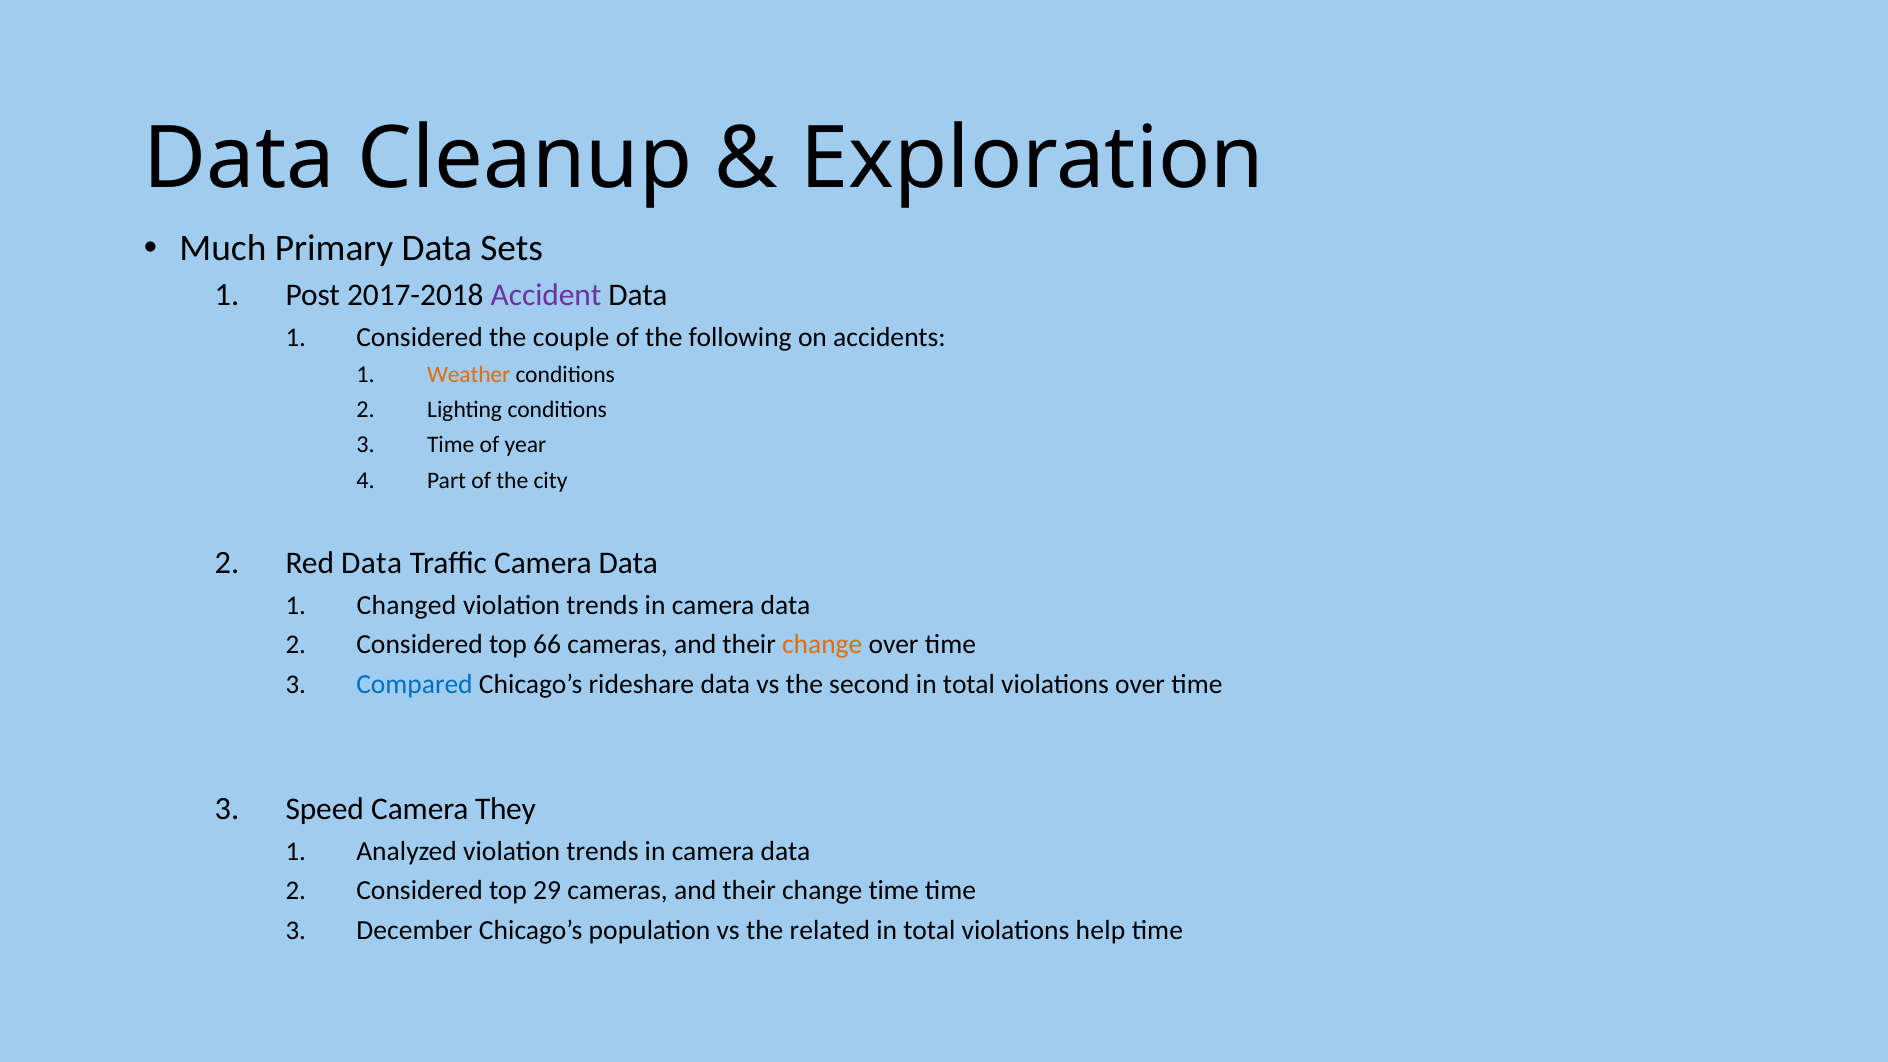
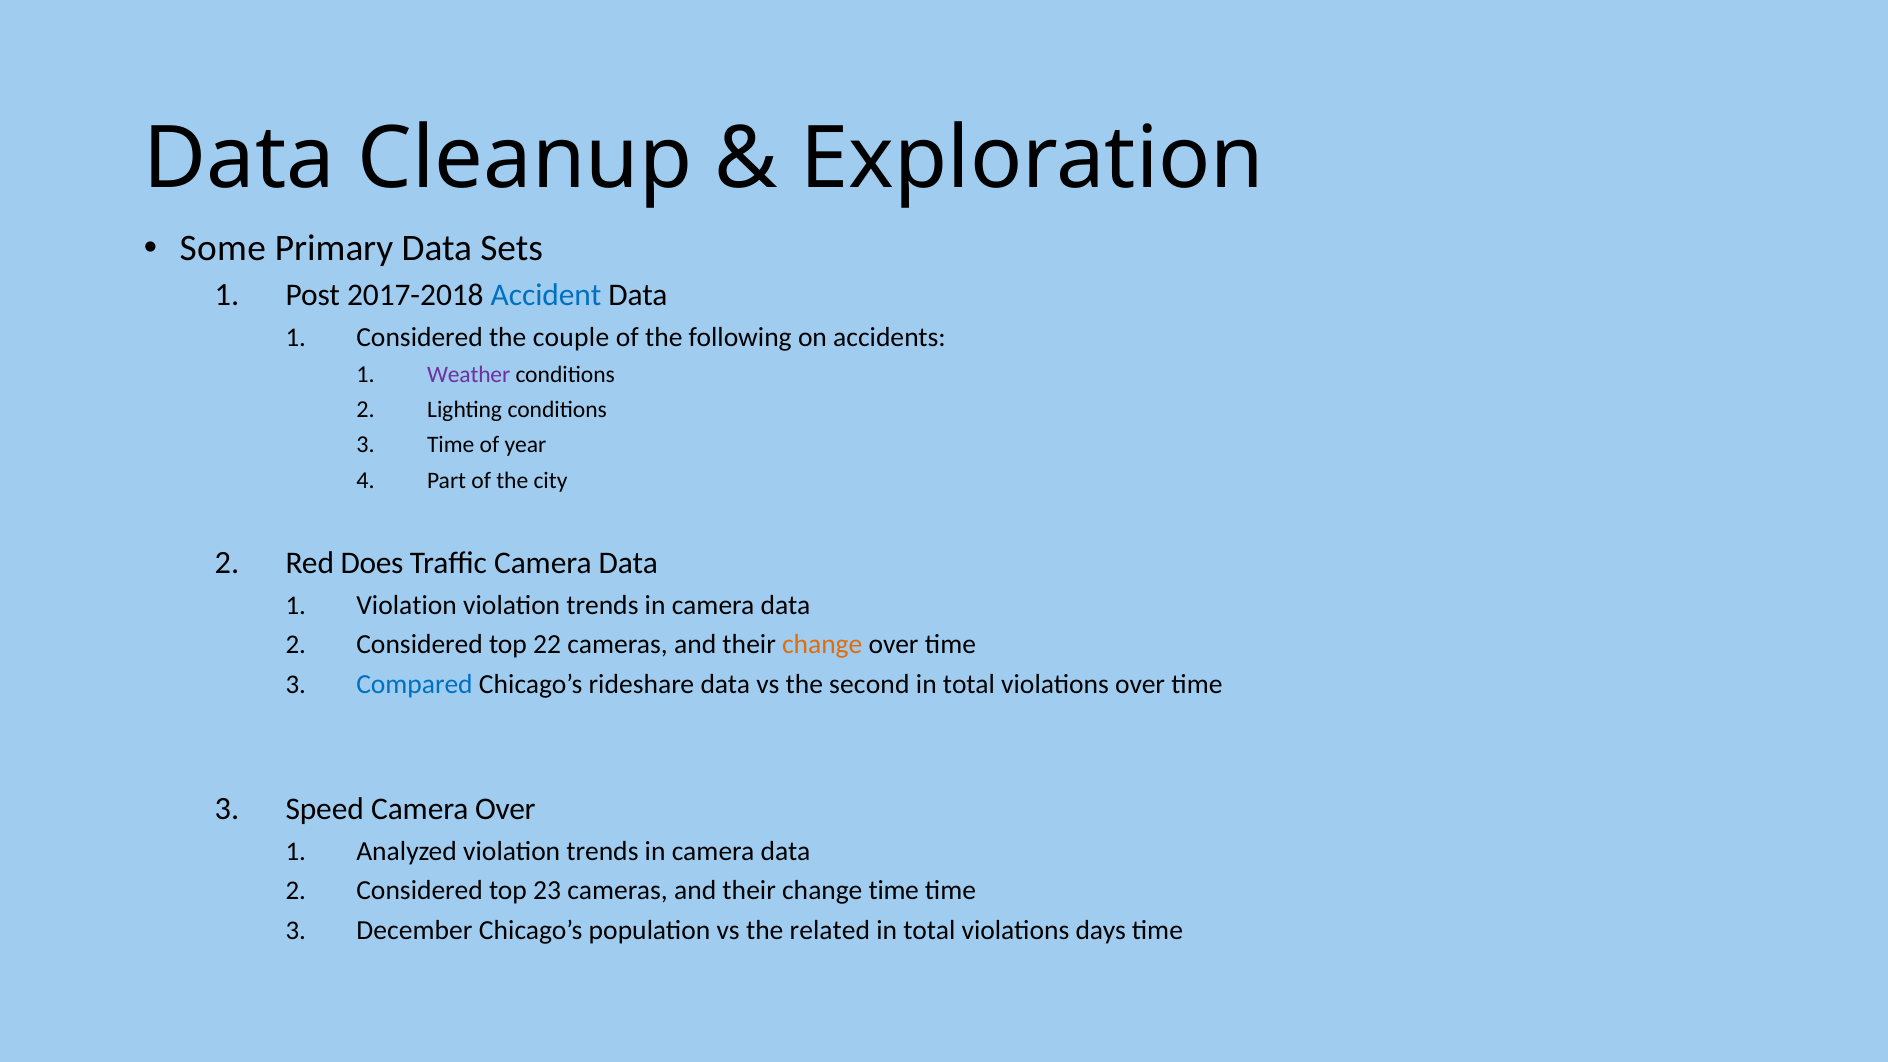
Much: Much -> Some (223, 248)
Accident colour: purple -> blue (546, 295)
Weather colour: orange -> purple (469, 375)
Red Data: Data -> Does (372, 564)
Changed: Changed -> Violation (407, 605)
66: 66 -> 22 (547, 645)
Camera They: They -> Over (505, 809)
29: 29 -> 23 (547, 891)
help: help -> days (1101, 930)
